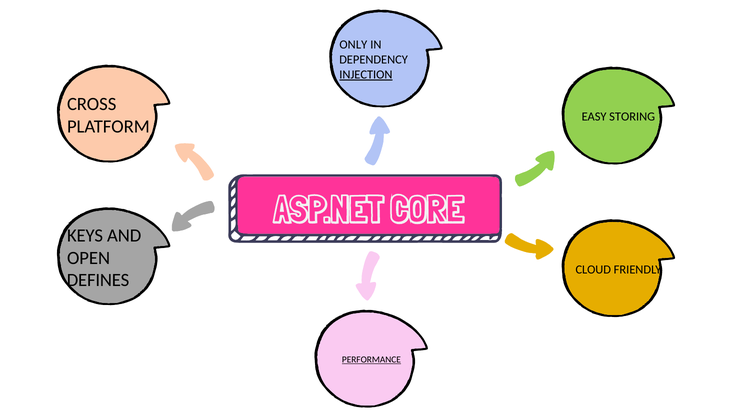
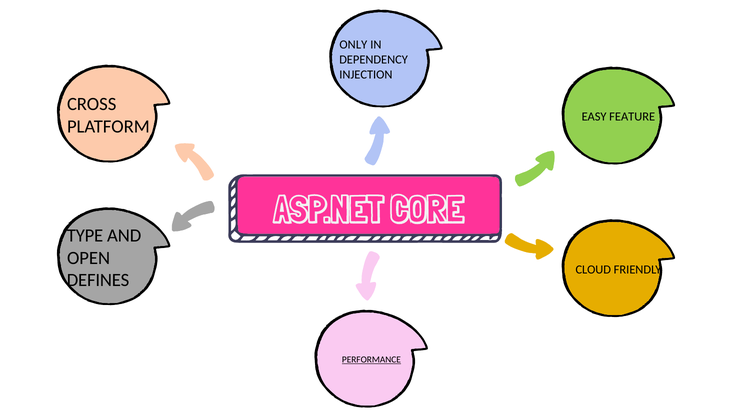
INJECTION underline: present -> none (366, 75)
STORING: STORING -> FEATURE (632, 117)
KEYS: KEYS -> TYPE (85, 236)
